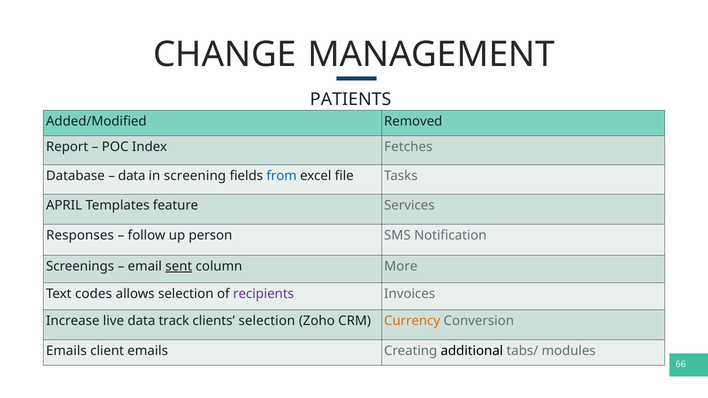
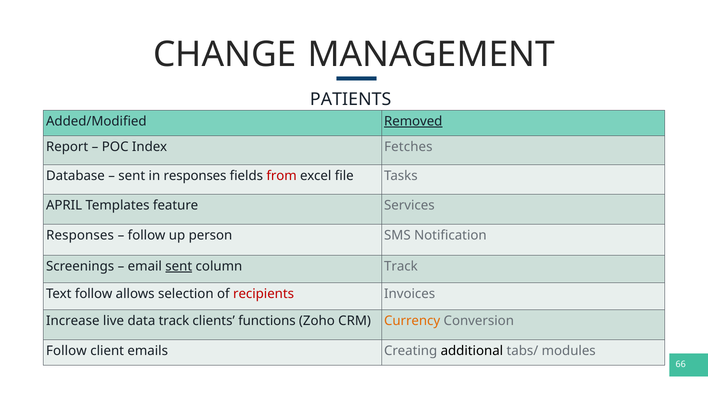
Removed underline: none -> present (413, 121)
data: data -> sent (132, 176)
in screening: screening -> responses (195, 176)
from colour: blue -> red (282, 176)
column More: More -> Track (401, 266)
Text codes: codes -> follow (94, 294)
recipients colour: purple -> red (264, 294)
clients selection: selection -> functions (267, 321)
Emails: Emails -> Follow (66, 351)
